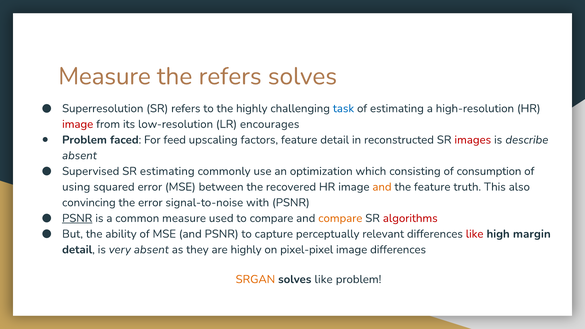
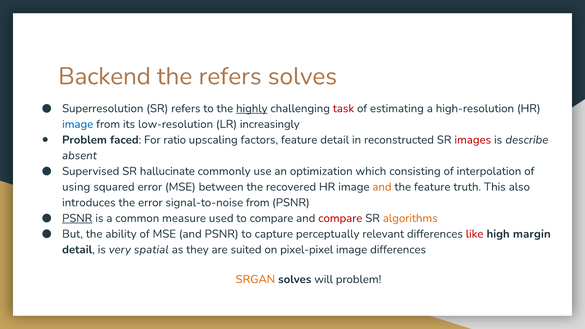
Measure: Measure -> Backend (105, 76)
highly underline: none -> present (252, 108)
task colour: blue -> red (343, 108)
image colour: red -> blue (78, 124)
encourages: encourages -> increasingly (270, 124)
feed: feed -> ratio (175, 140)
SR estimating: estimating -> hallucinate (167, 171)
consumption: consumption -> interpolation (489, 171)
convincing: convincing -> introduces (89, 203)
signal-to-noise with: with -> from (258, 203)
compare colour: orange -> red (340, 218)
algorithms colour: red -> orange (410, 218)
very absent: absent -> spatial (151, 250)
are highly: highly -> suited (246, 250)
solves like: like -> will (324, 279)
